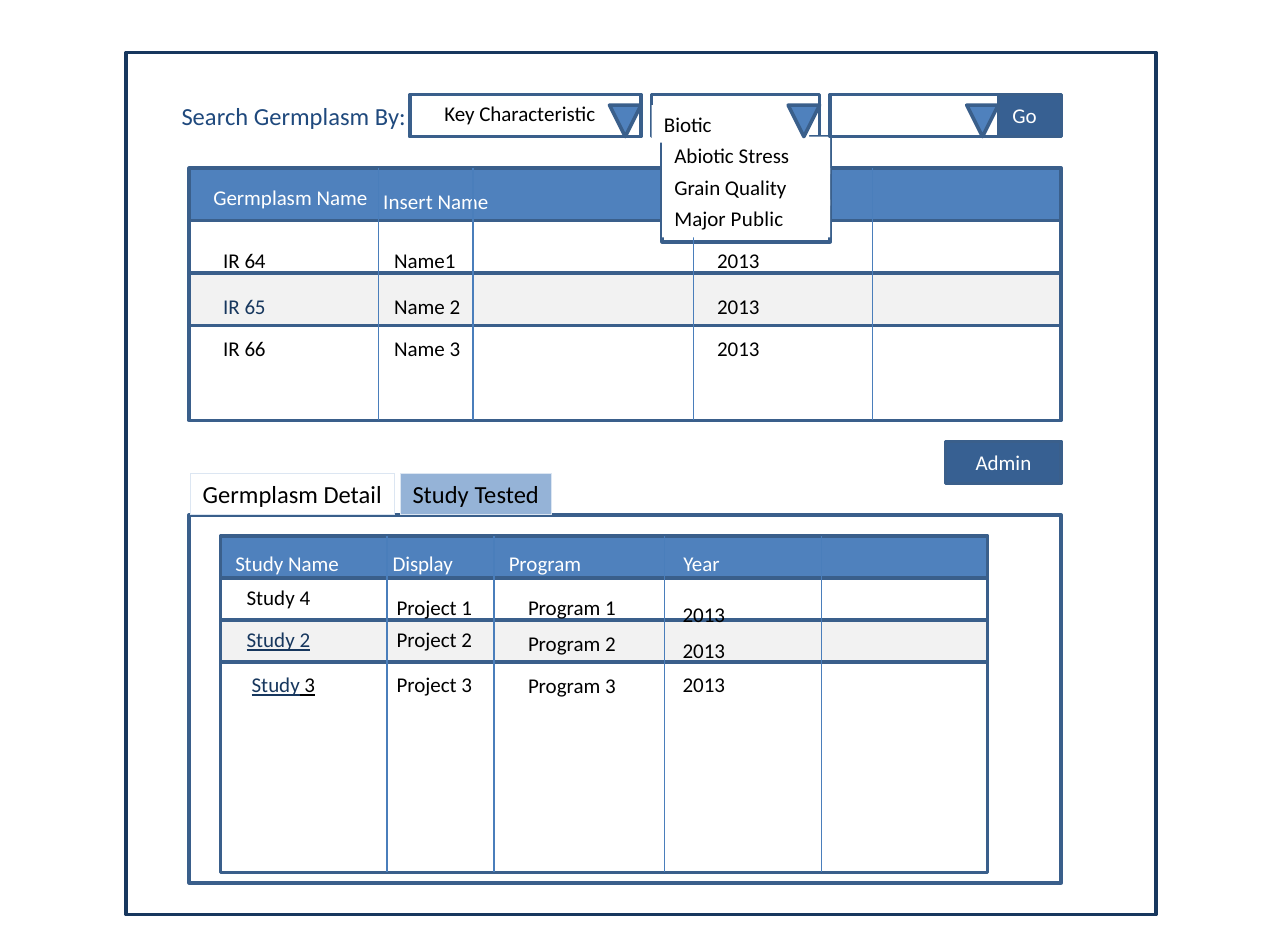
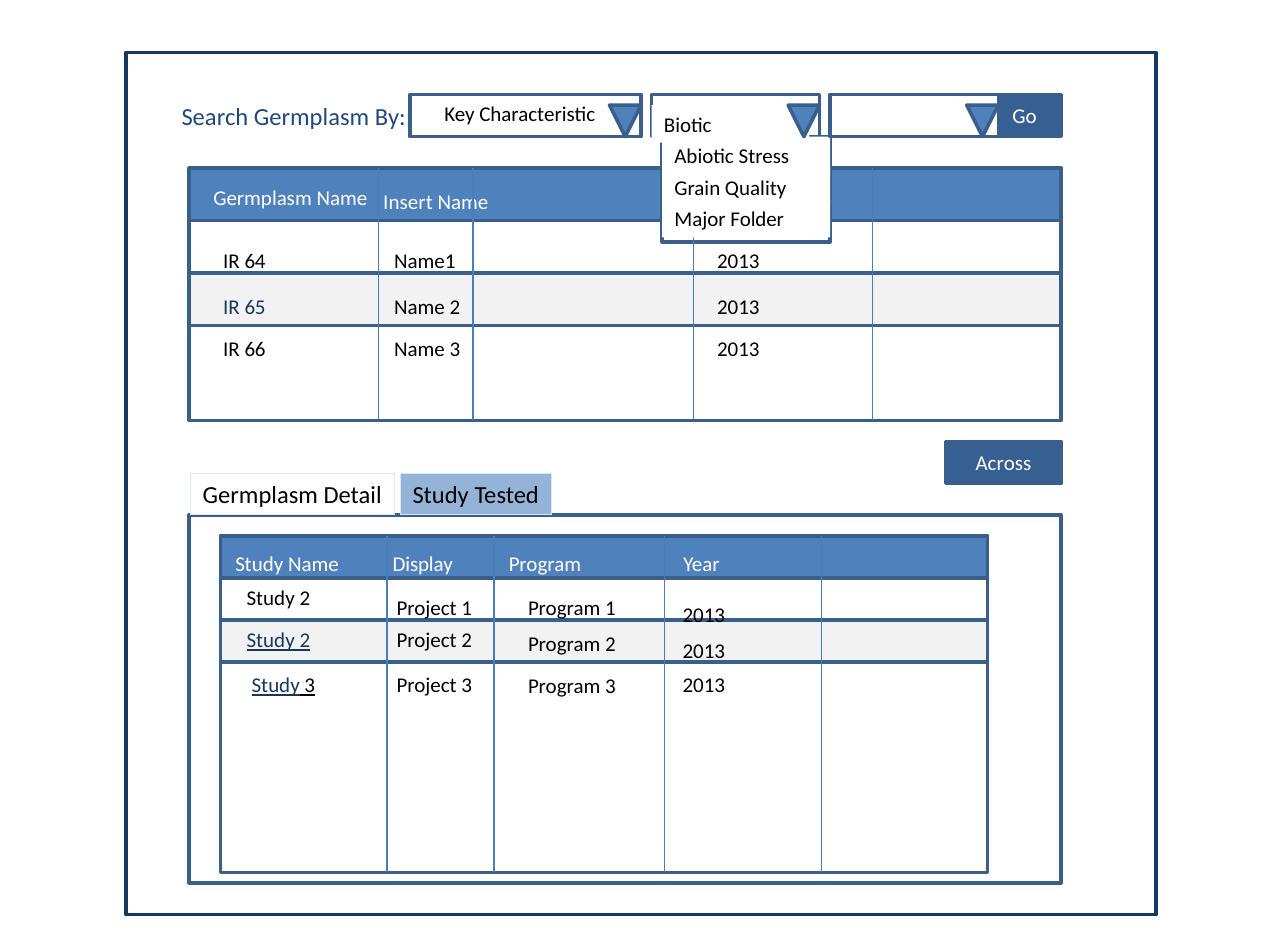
Public: Public -> Folder (757, 220)
Admin: Admin -> Across (1003, 464)
4: 4 -> 2 (305, 598)
